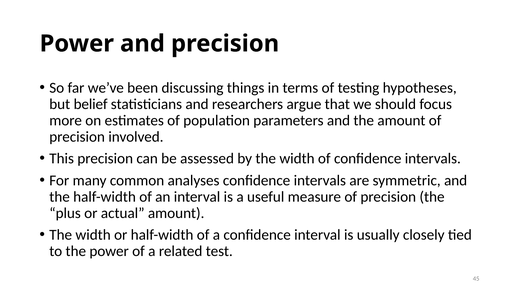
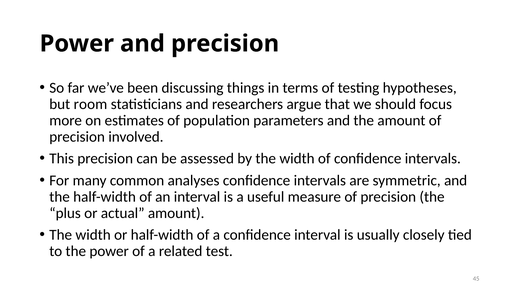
belief: belief -> room (90, 104)
